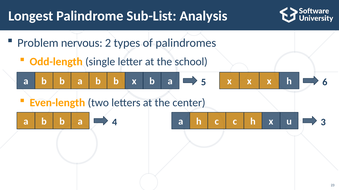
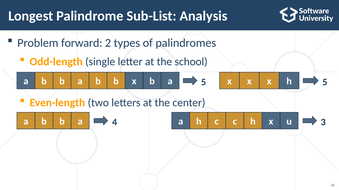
nervous: nervous -> forward (82, 43)
x 6: 6 -> 5 (325, 82)
